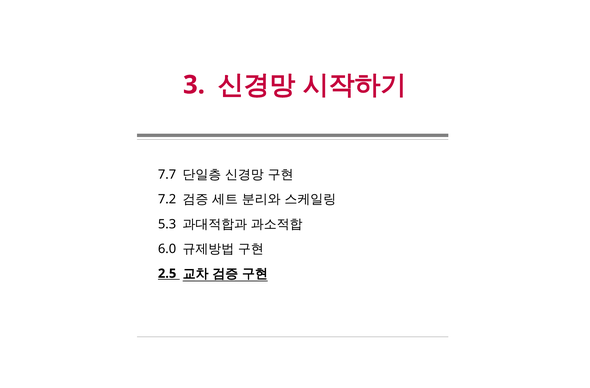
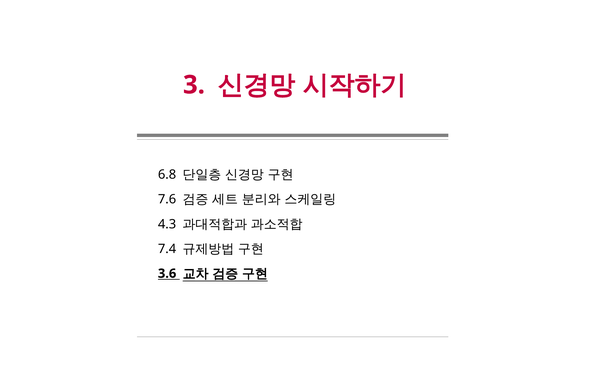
7.7: 7.7 -> 6.8 (167, 174)
7.2: 7.2 -> 7.6 (167, 199)
5.3: 5.3 -> 4.3 (167, 224)
6.0: 6.0 -> 7.4 (167, 248)
2.5: 2.5 -> 3.6 (167, 273)
